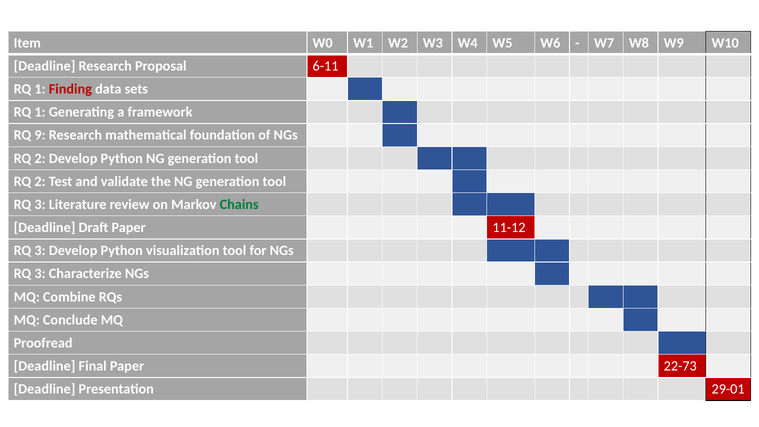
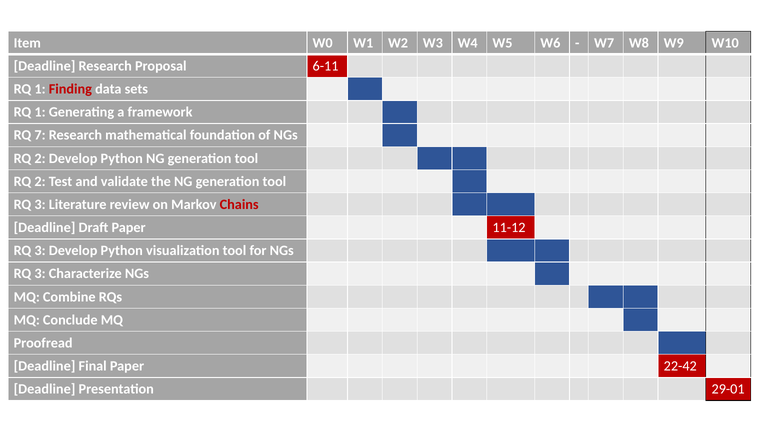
9: 9 -> 7 (40, 135)
Chains colour: green -> red (239, 204)
22-73: 22-73 -> 22-42 (680, 366)
